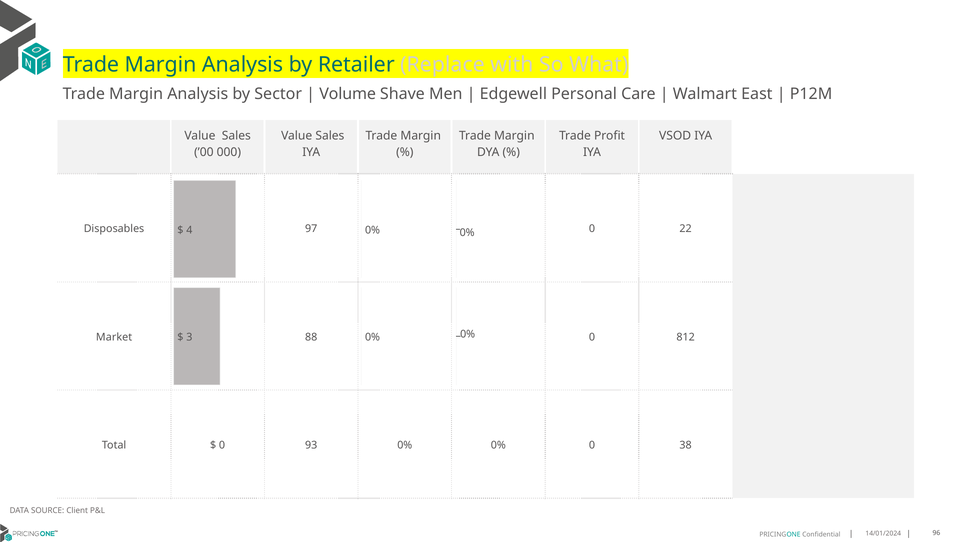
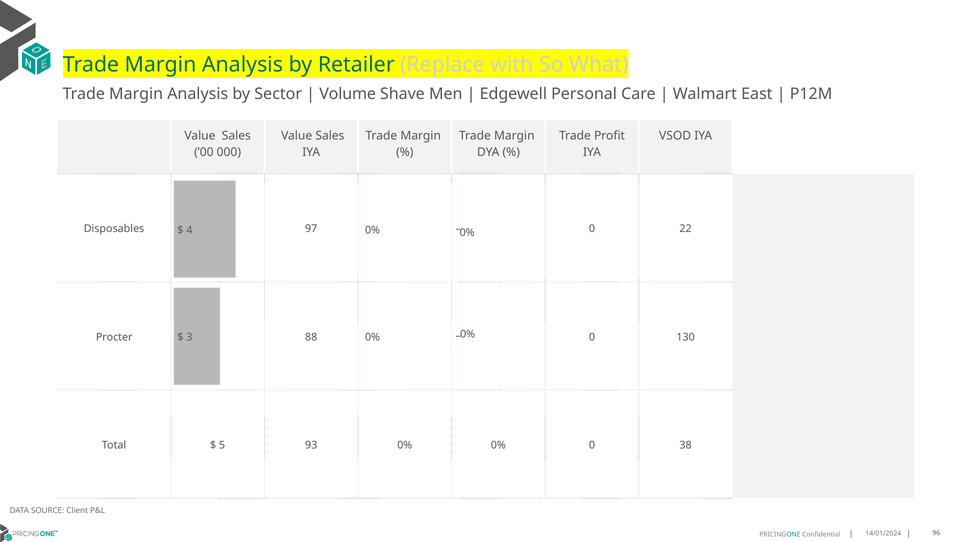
Market: Market -> Procter (114, 337)
812: 812 -> 130 (686, 337)
0: 0 -> 5 (222, 445)
